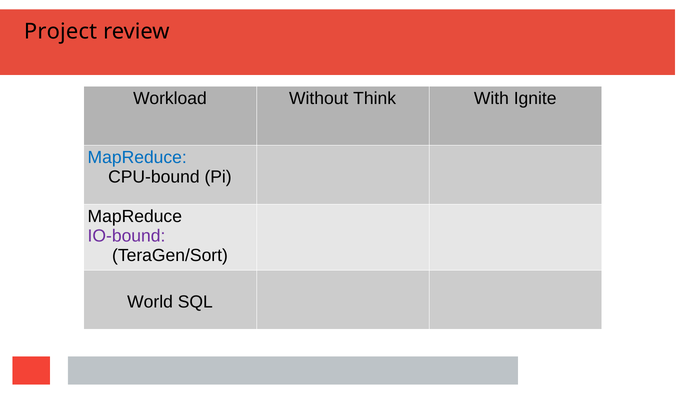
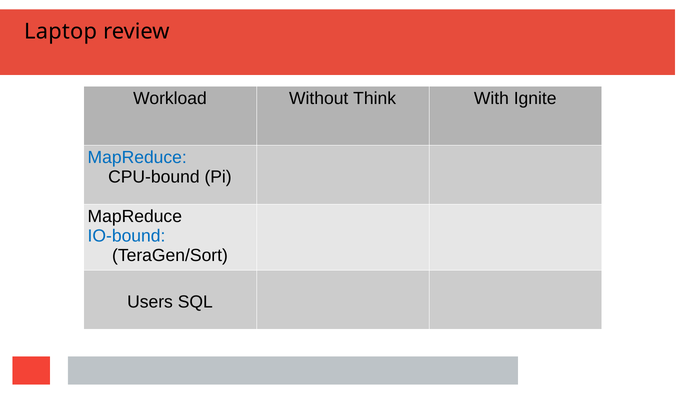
Project: Project -> Laptop (61, 31)
IO-bound colour: purple -> blue (127, 236)
World: World -> Users (150, 302)
